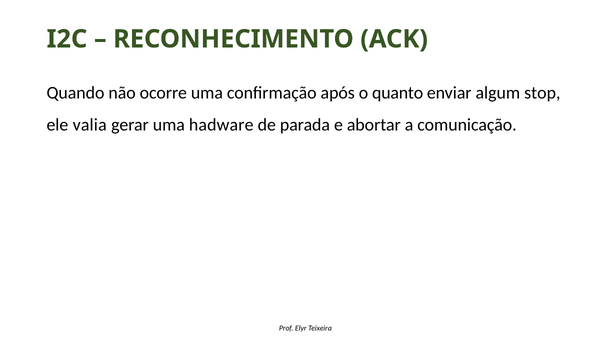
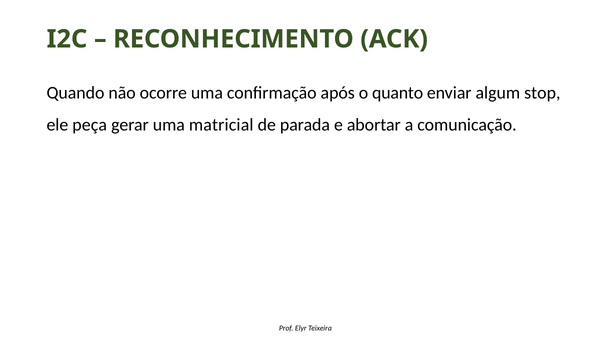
valia: valia -> peça (90, 125)
hadware: hadware -> matricial (221, 125)
